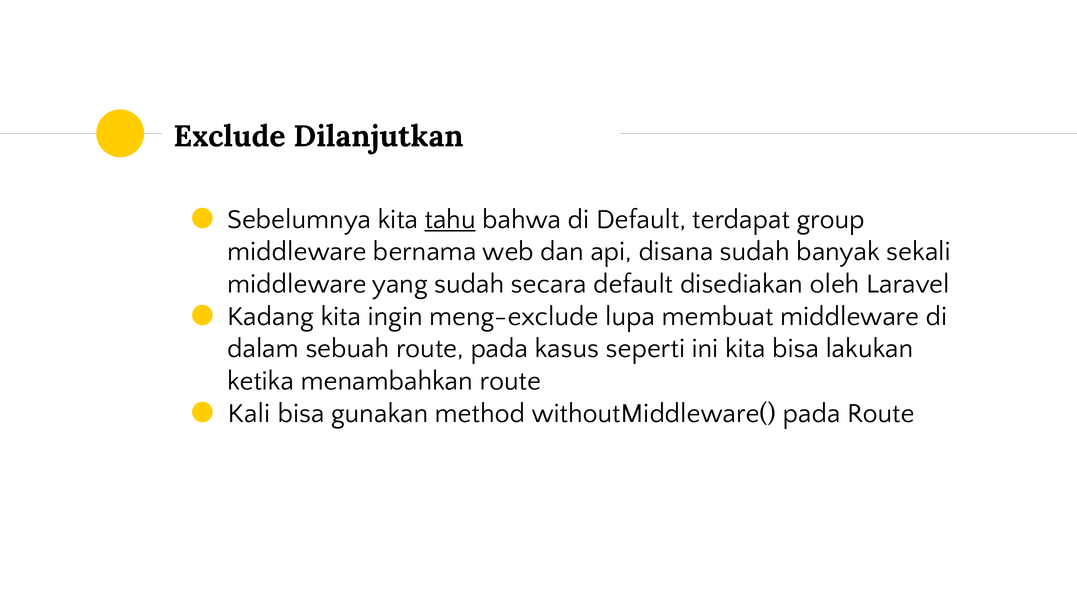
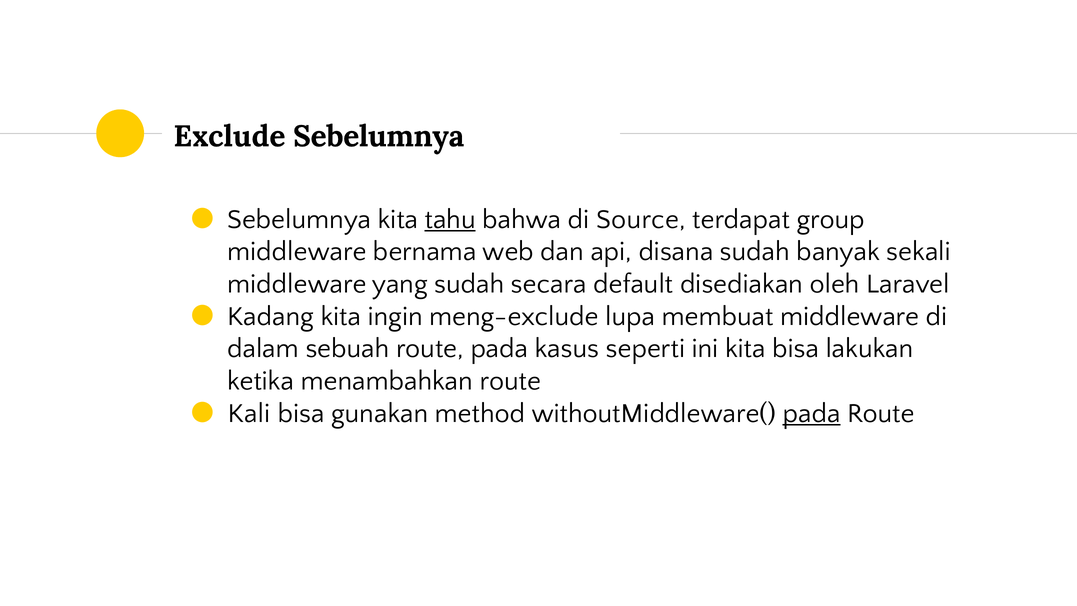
Exclude Dilanjutkan: Dilanjutkan -> Sebelumnya (379, 136)
di Default: Default -> Source (641, 219)
pada underline: none -> present (812, 413)
